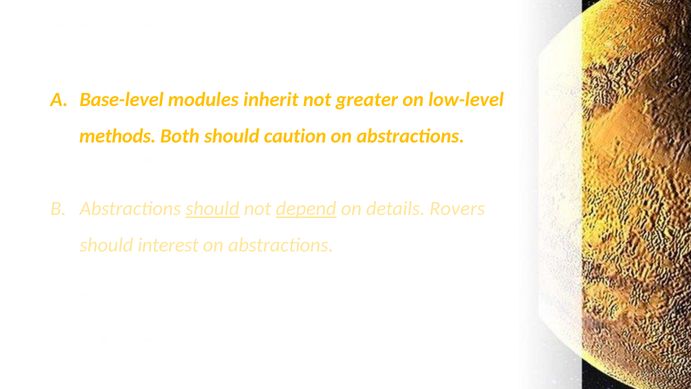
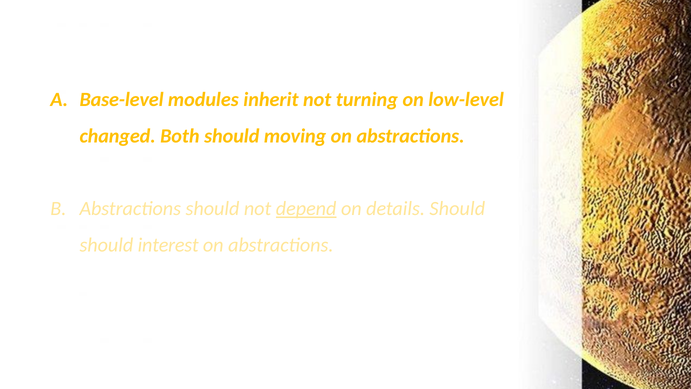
greater: greater -> turning (367, 100)
methods: methods -> changed (118, 136)
caution: caution -> moving (295, 136)
should underline: present -> none (212, 209)
details Rovers: Rovers -> Should (457, 209)
